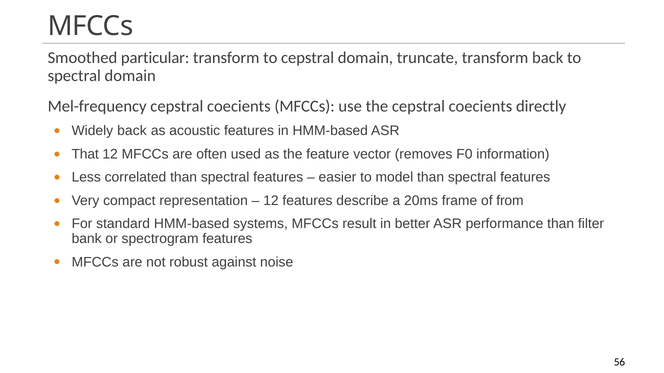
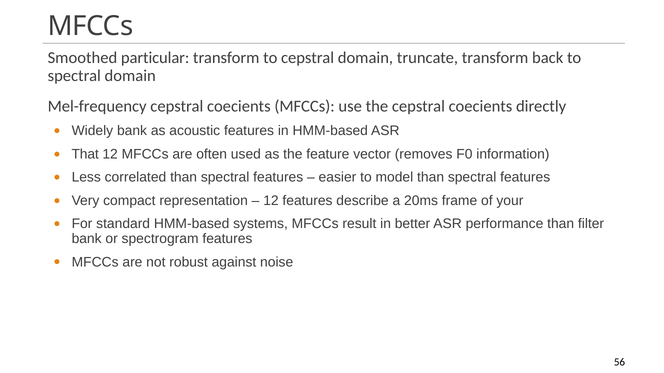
Widely back: back -> bank (132, 131)
from: from -> your (510, 201)
